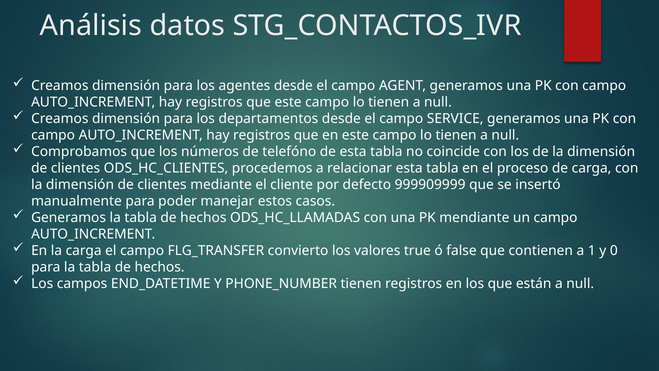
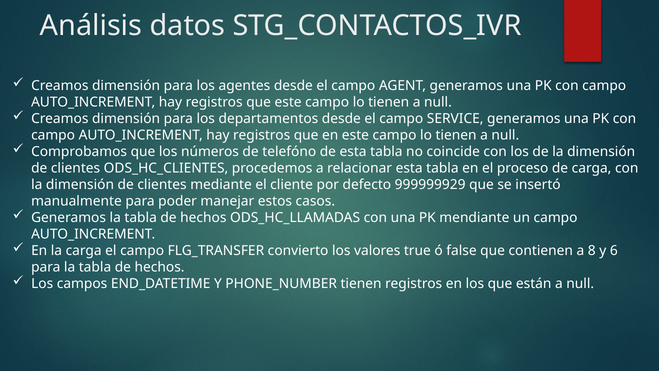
999909999: 999909999 -> 999999929 (430, 185)
1: 1 -> 8 (592, 251)
0: 0 -> 6 (614, 251)
